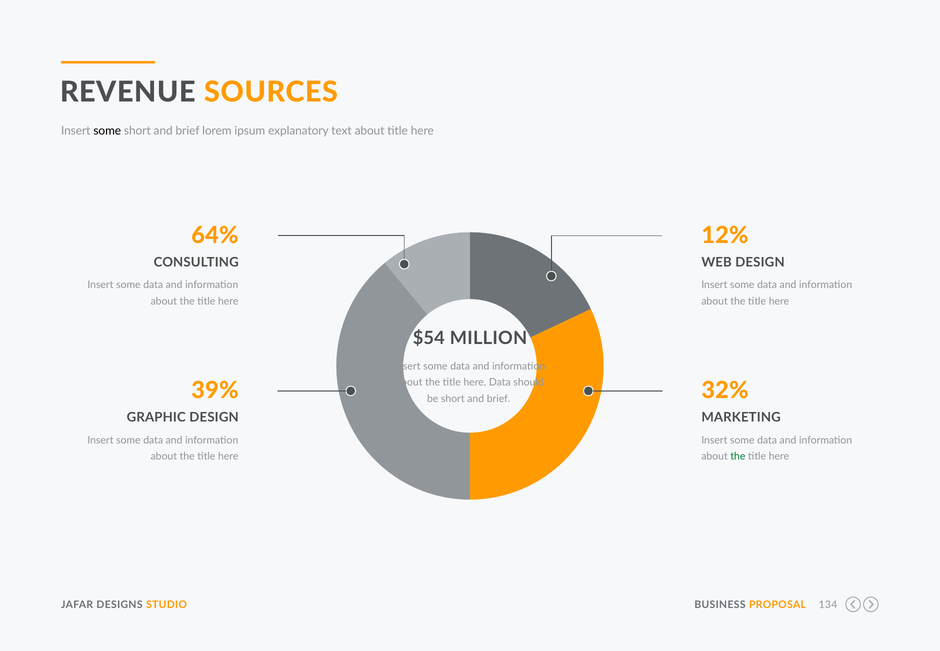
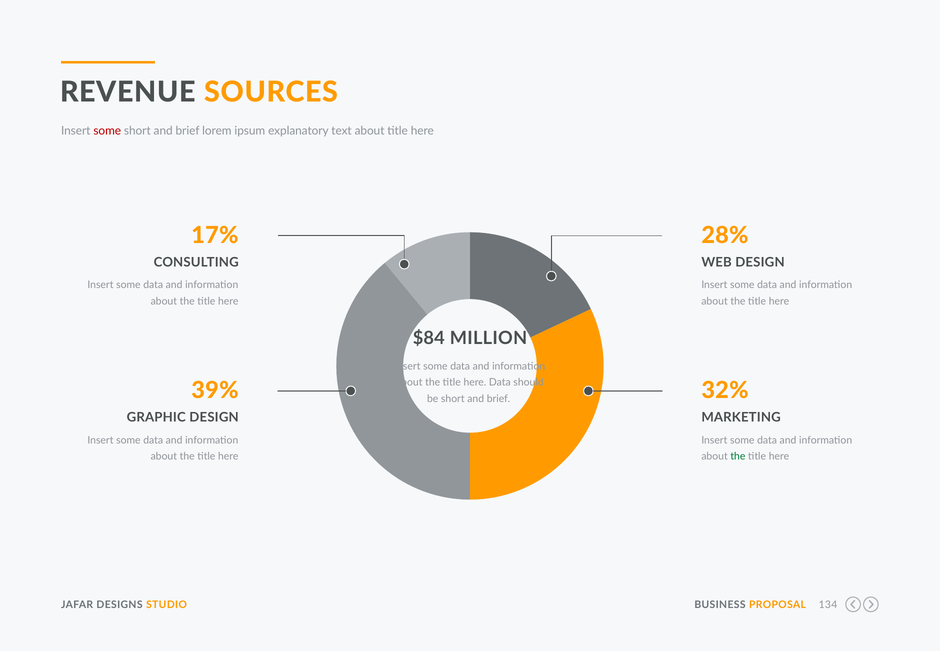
some colour: black -> red (107, 131)
64%: 64% -> 17% (215, 235)
12%: 12% -> 28% (725, 235)
$54: $54 -> $84 (429, 338)
